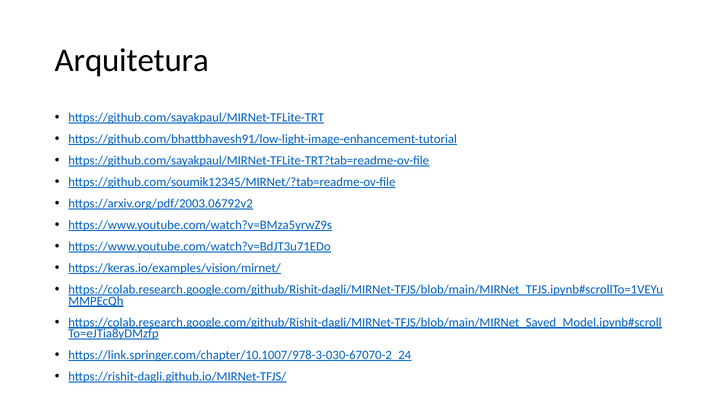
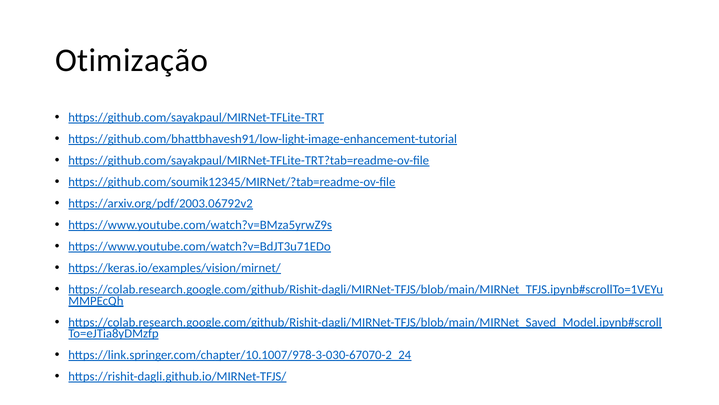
Arquitetura: Arquitetura -> Otimização (132, 60)
